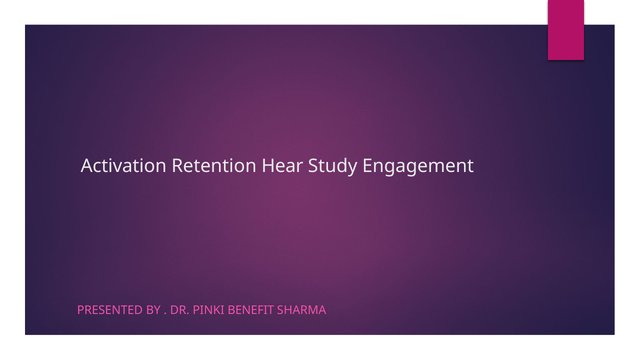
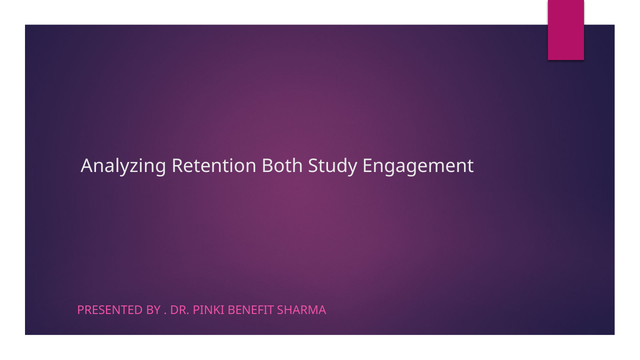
Activation: Activation -> Analyzing (124, 166)
Hear: Hear -> Both (282, 166)
